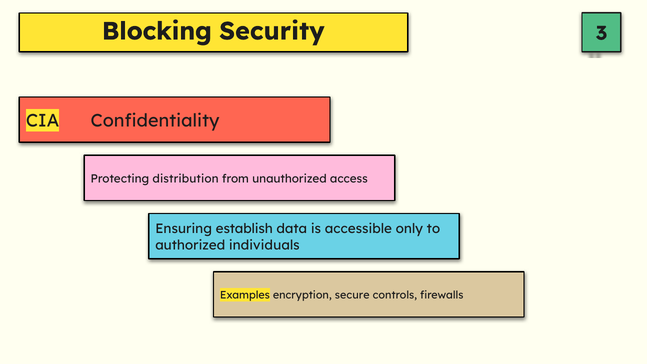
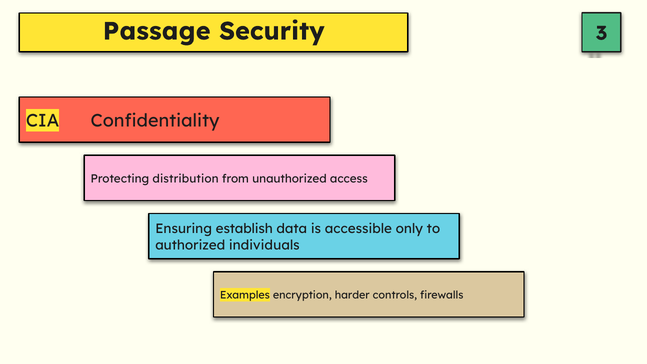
Blocking: Blocking -> Passage (157, 31)
secure: secure -> harder (352, 295)
